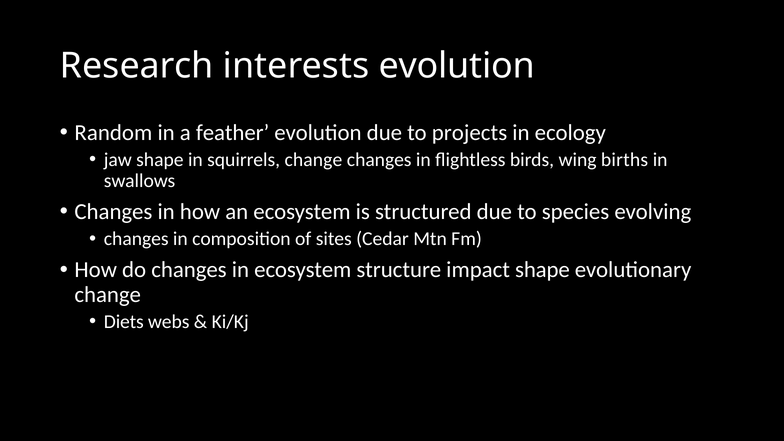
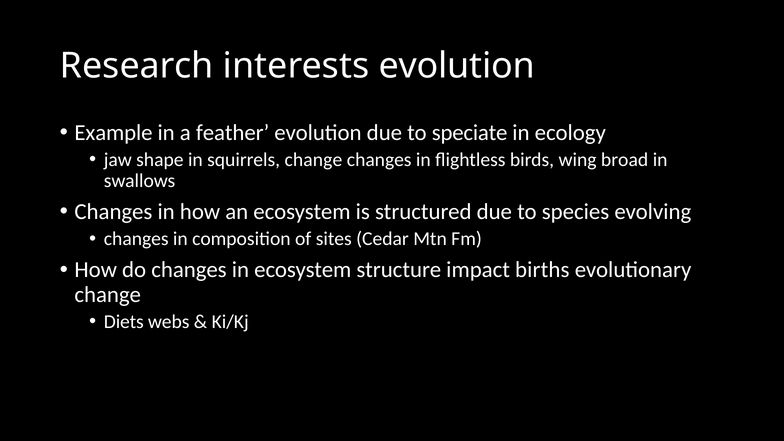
Random: Random -> Example (113, 133)
projects: projects -> speciate (470, 133)
births: births -> broad (625, 160)
impact shape: shape -> births (542, 270)
